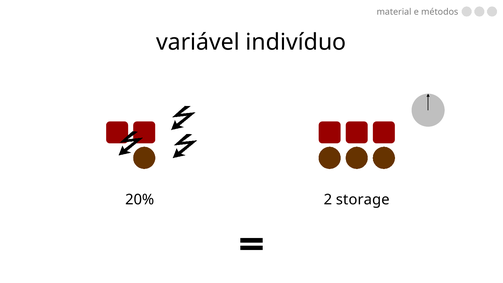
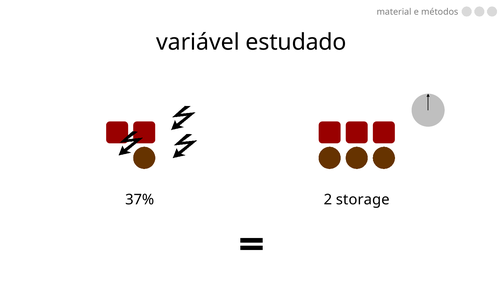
indivíduo: indivíduo -> estudado (296, 42)
20%: 20% -> 37% (140, 200)
